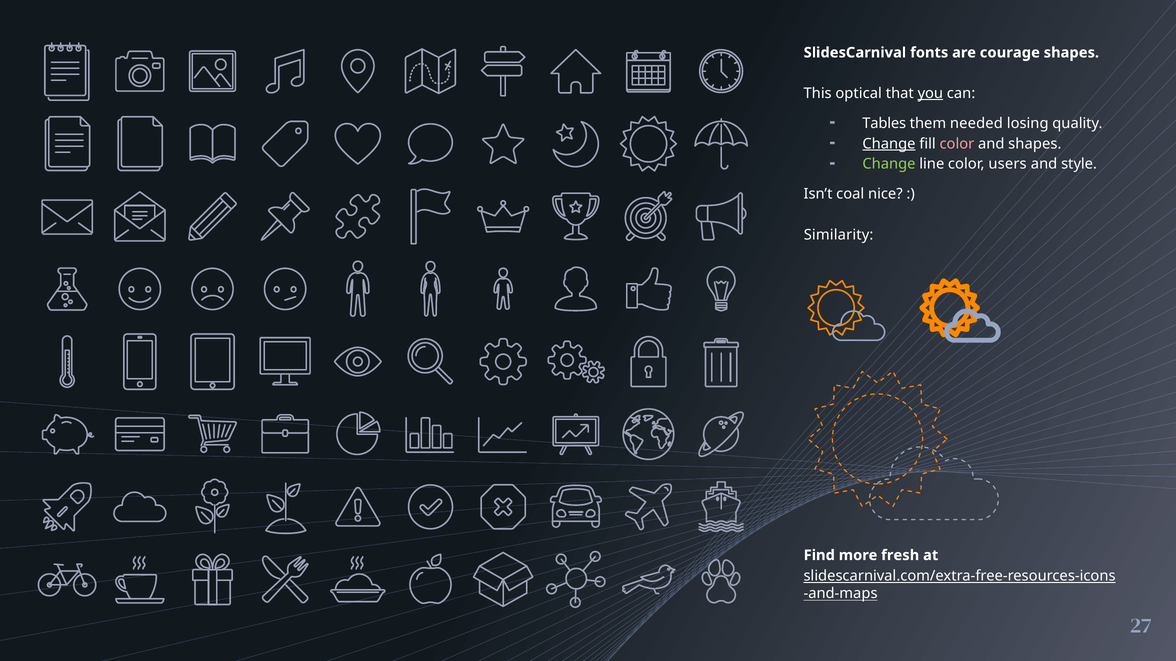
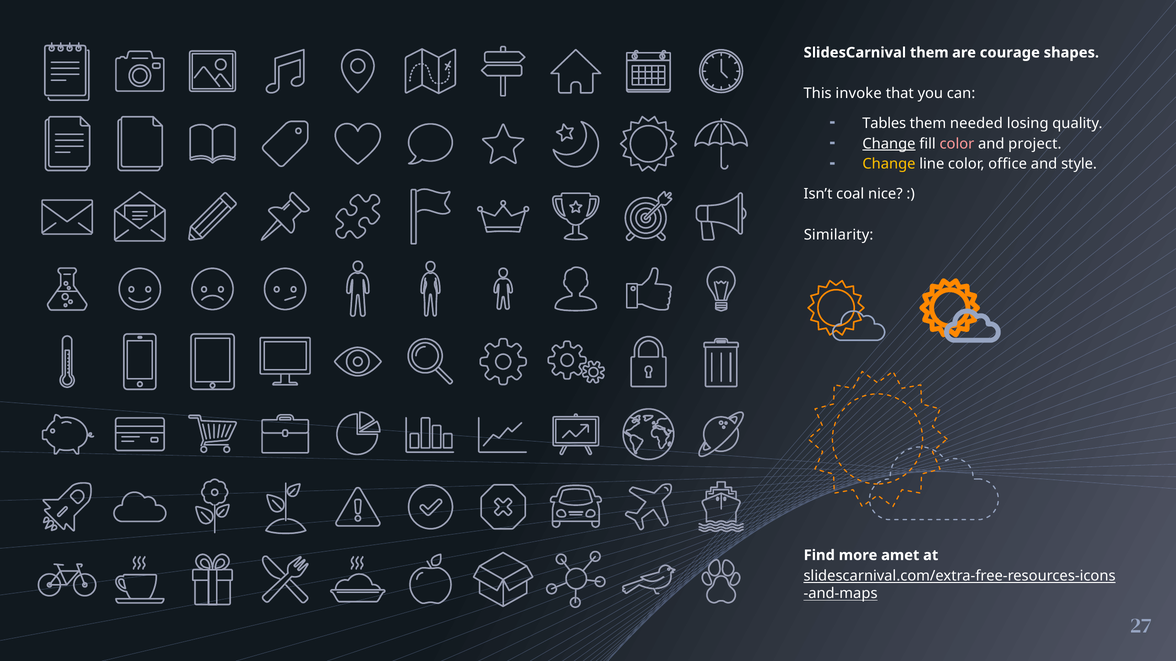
SlidesCarnival fonts: fonts -> them (929, 53)
optical: optical -> invoke (859, 93)
you underline: present -> none (930, 93)
and shapes: shapes -> project (1035, 144)
Change colour: light green -> yellow (889, 164)
users: users -> office (1008, 164)
fresh: fresh -> amet (900, 556)
